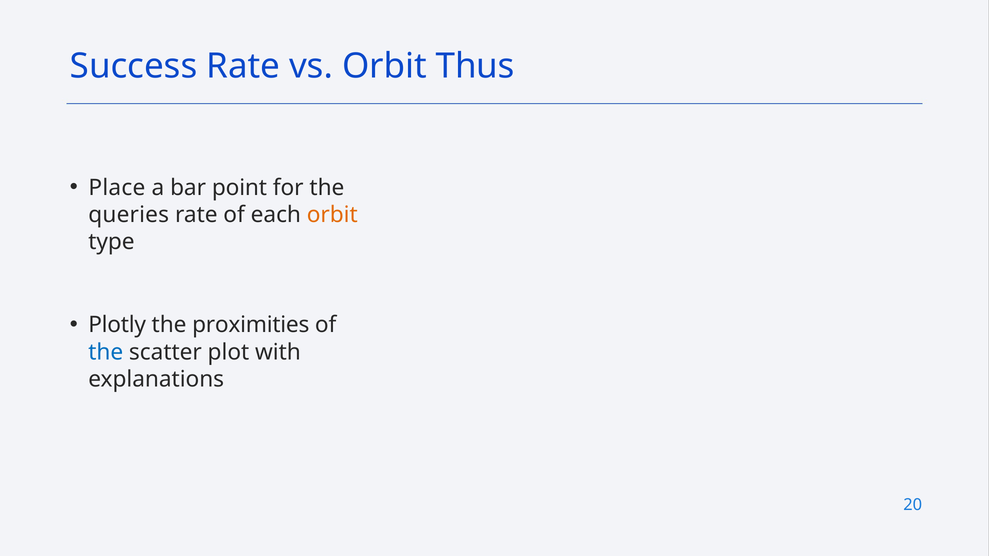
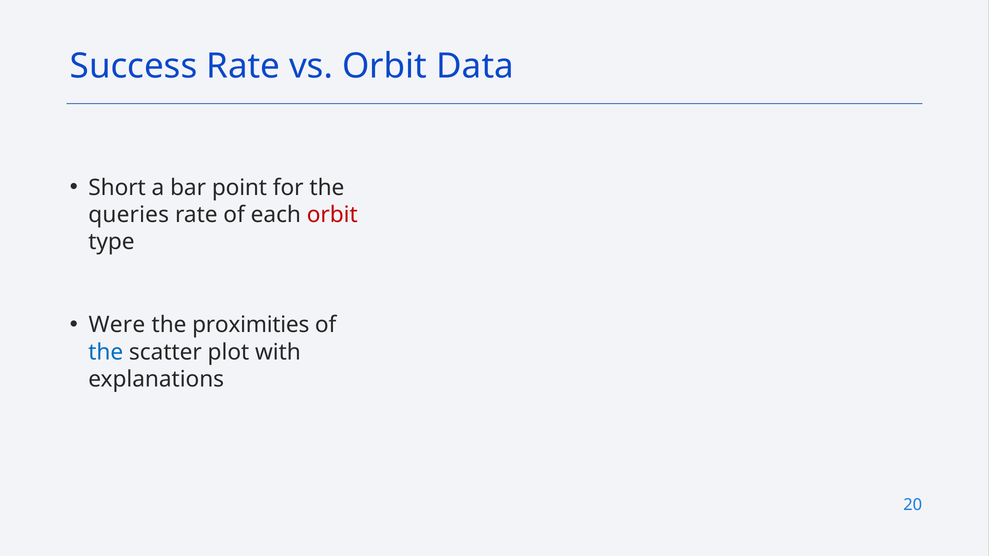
Thus: Thus -> Data (475, 66)
Place: Place -> Short (117, 188)
orbit colour: orange -> red (332, 215)
Plotly: Plotly -> Were (117, 325)
